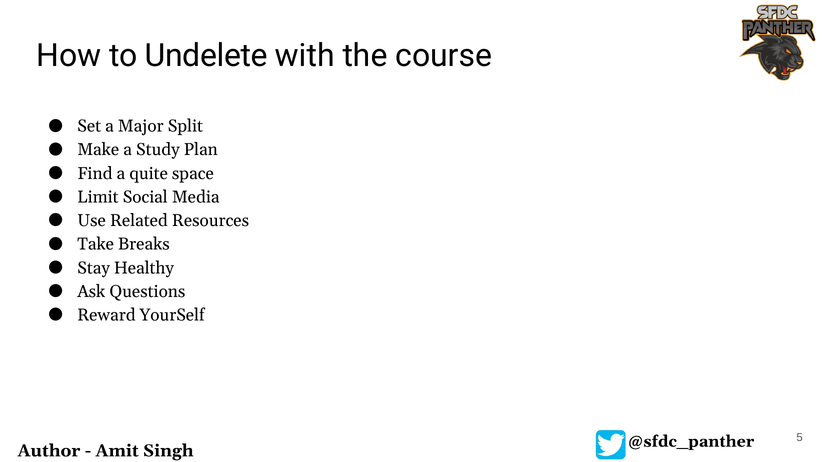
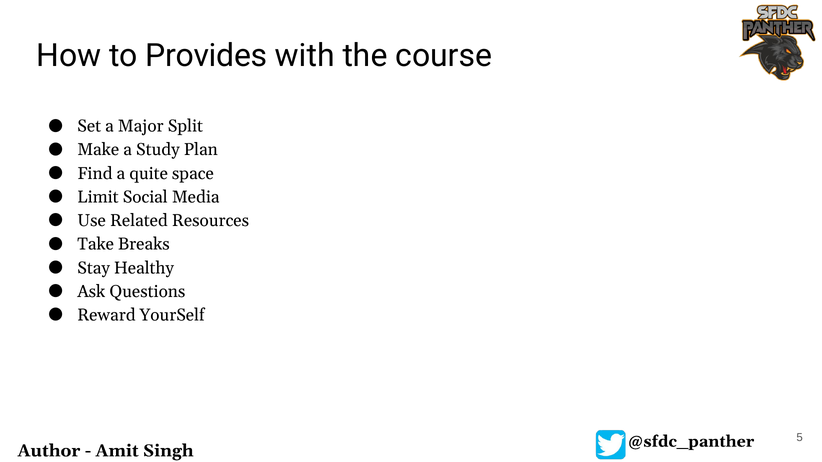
Undelete: Undelete -> Provides (206, 56)
